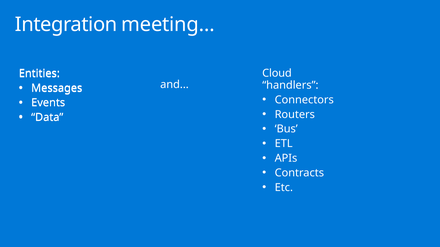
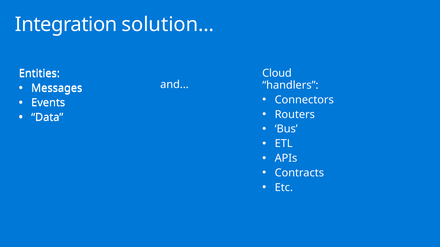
meeting…: meeting… -> solution… (168, 25)
